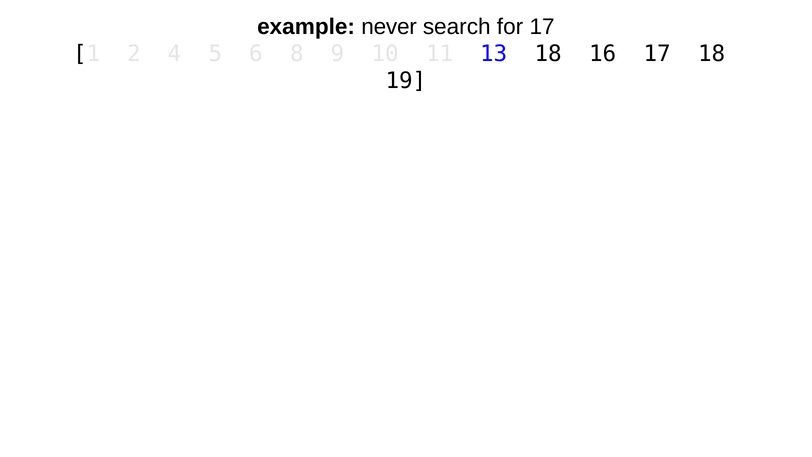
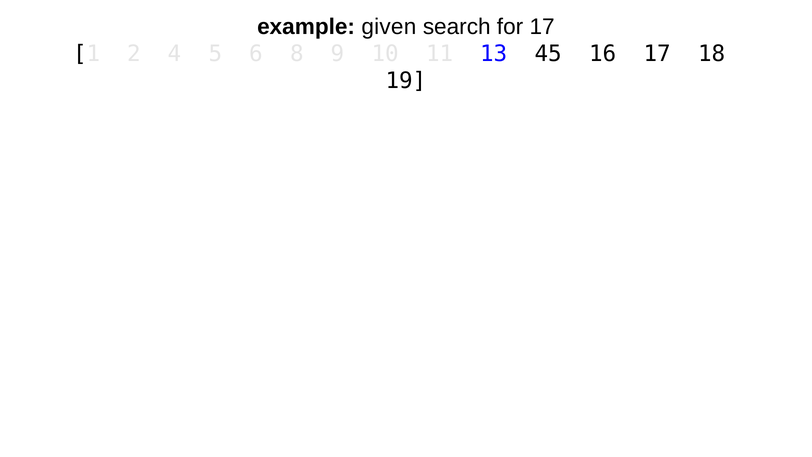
never: never -> given (389, 27)
13 18: 18 -> 45 (548, 54)
